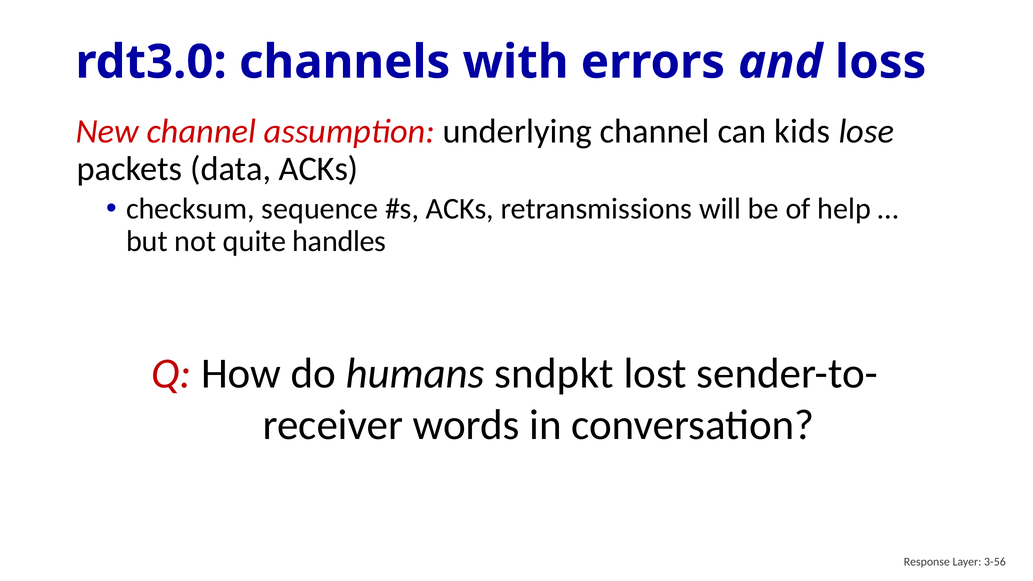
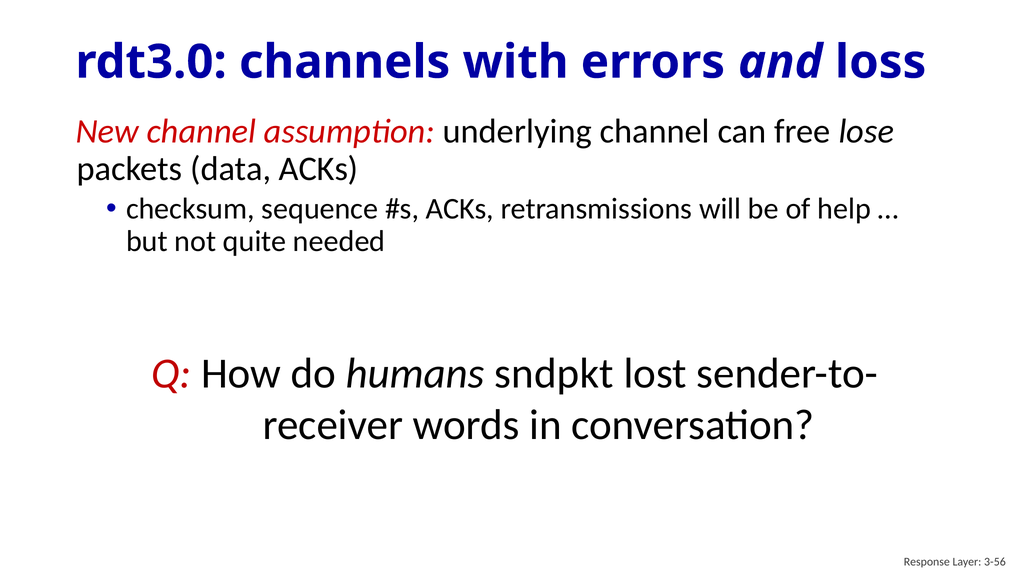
kids: kids -> free (802, 132)
handles: handles -> needed (339, 242)
